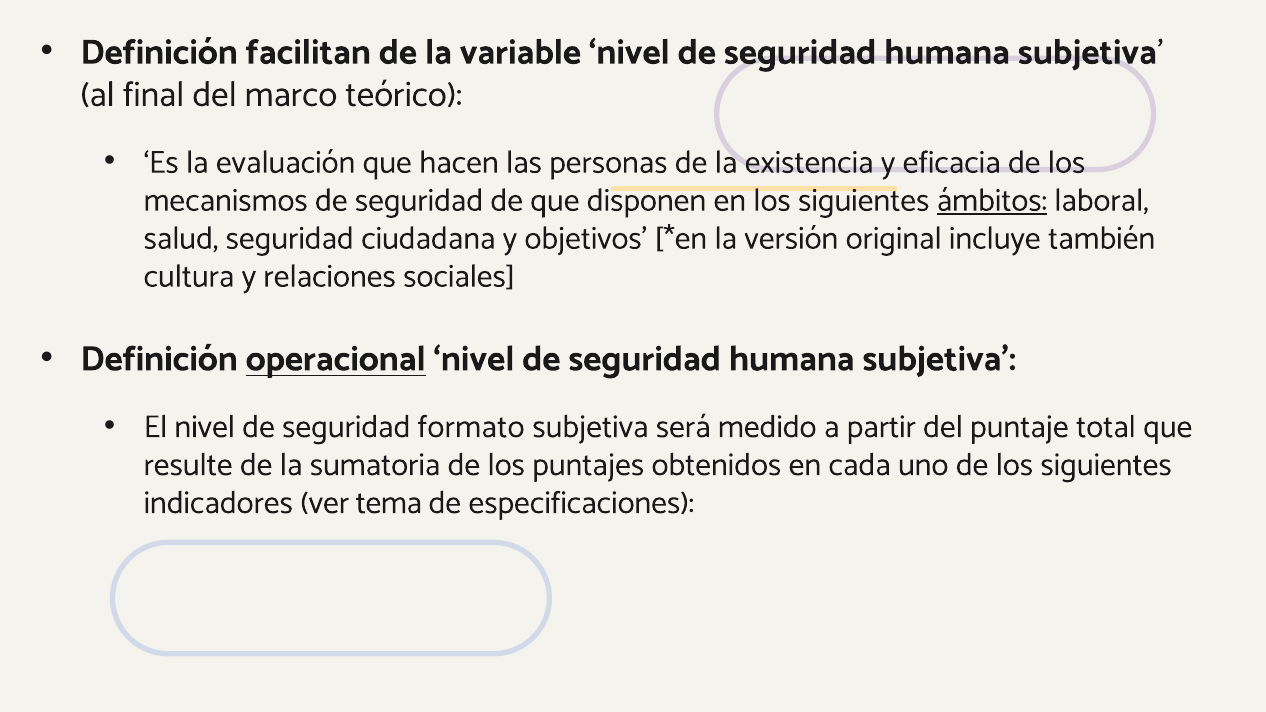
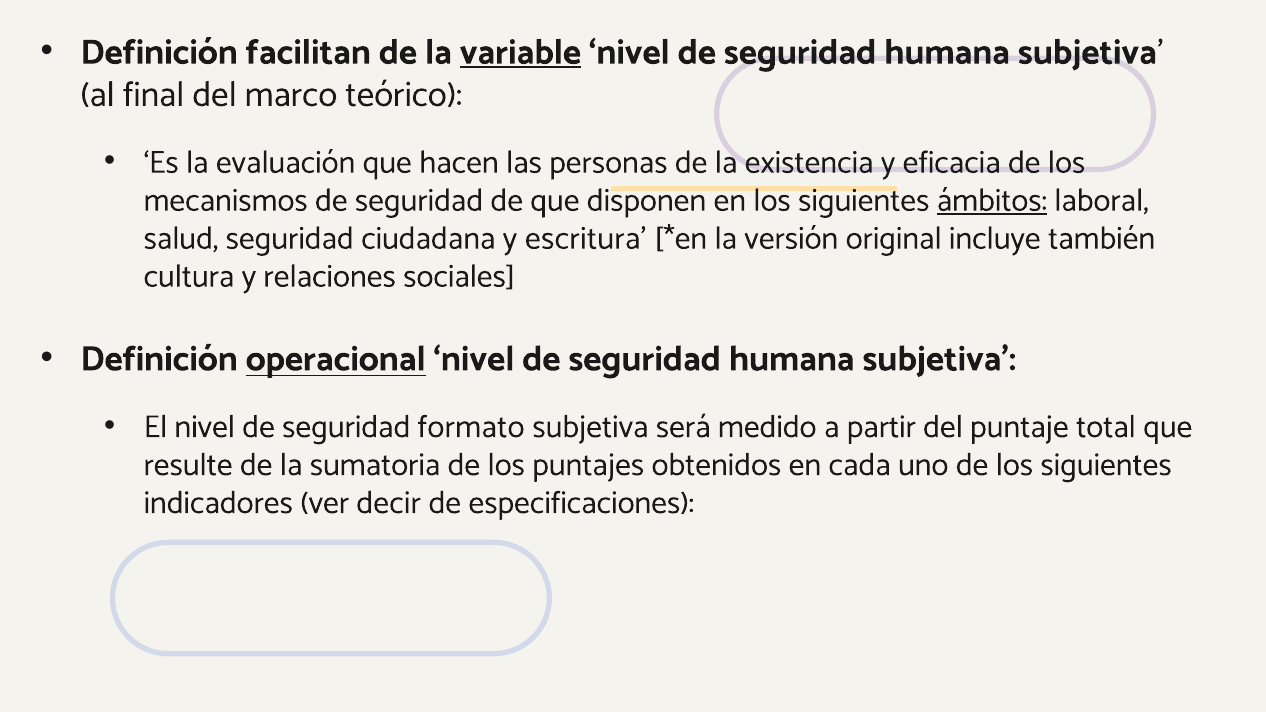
variable underline: none -> present (520, 52)
objetivos: objetivos -> escritura (586, 238)
tema: tema -> decir (389, 503)
